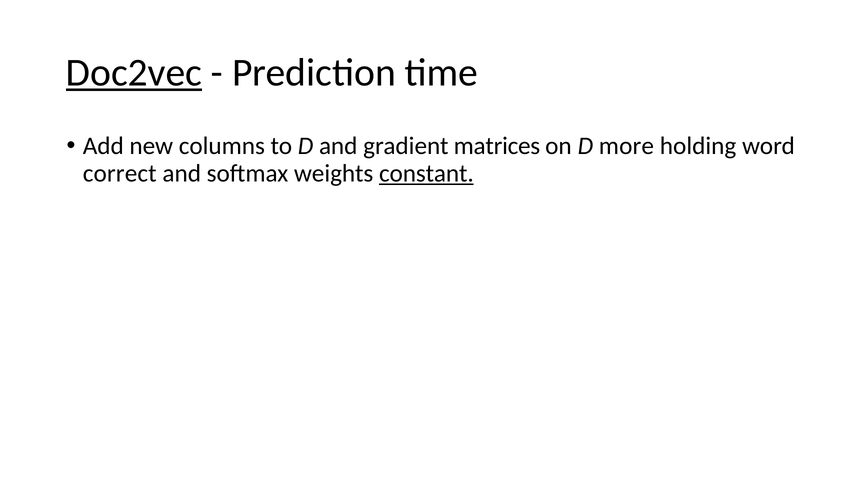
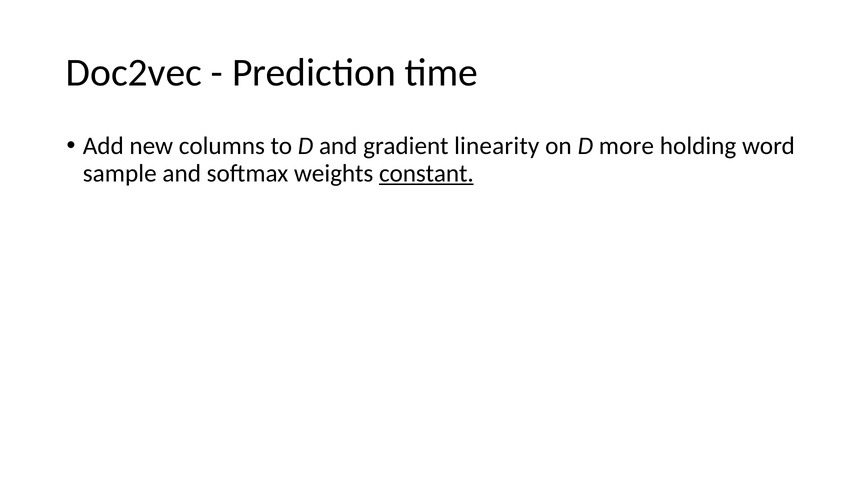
Doc2vec underline: present -> none (134, 73)
matrices: matrices -> linearity (497, 146)
correct: correct -> sample (120, 173)
